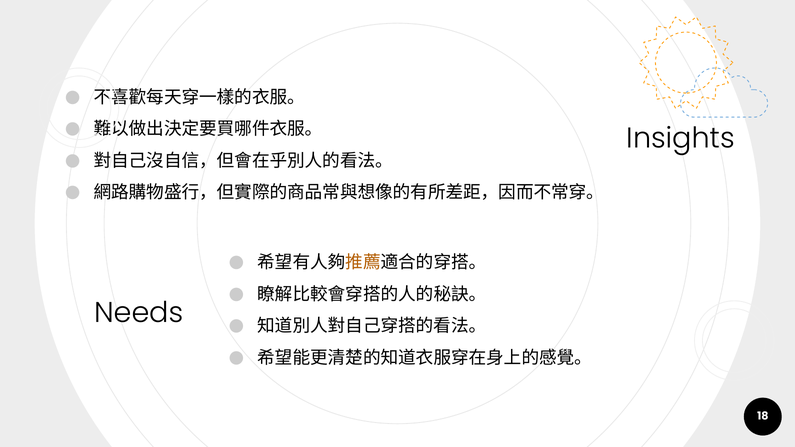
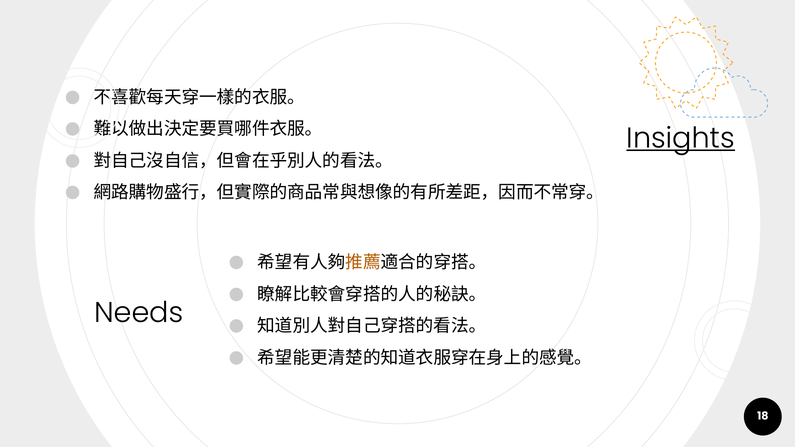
Insights underline: none -> present (681, 138)
